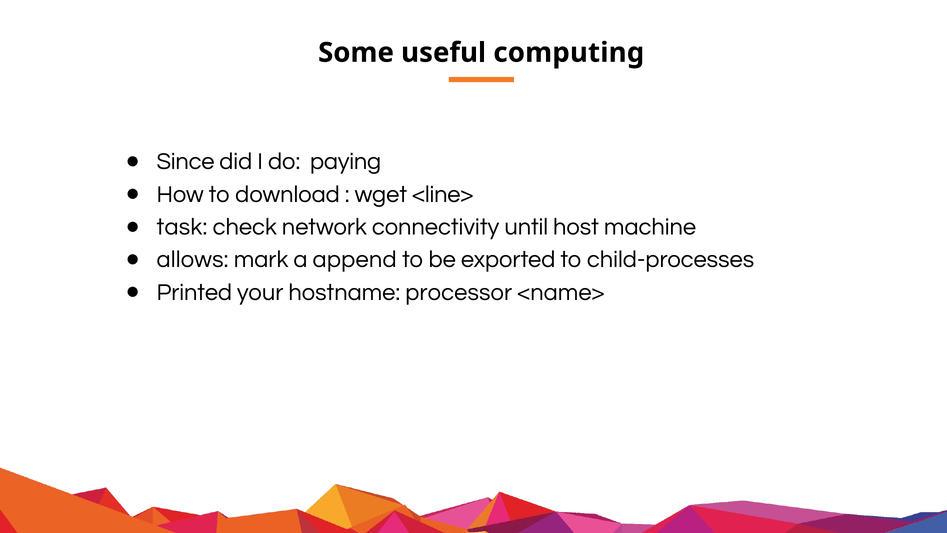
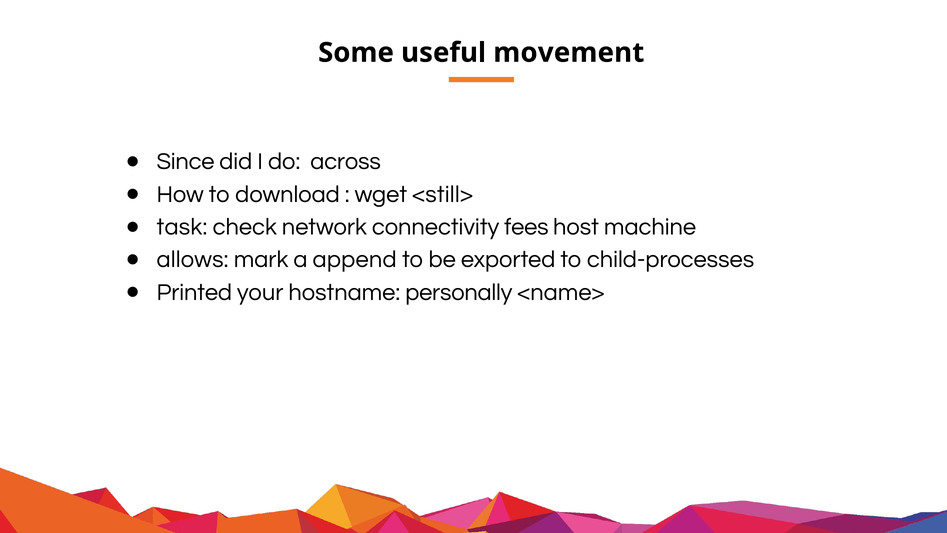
computing: computing -> movement (569, 53)
paying: paying -> across (346, 162)
<line>: <line> -> <still> (443, 194)
until: until -> fees (526, 227)
processor: processor -> personally (459, 292)
